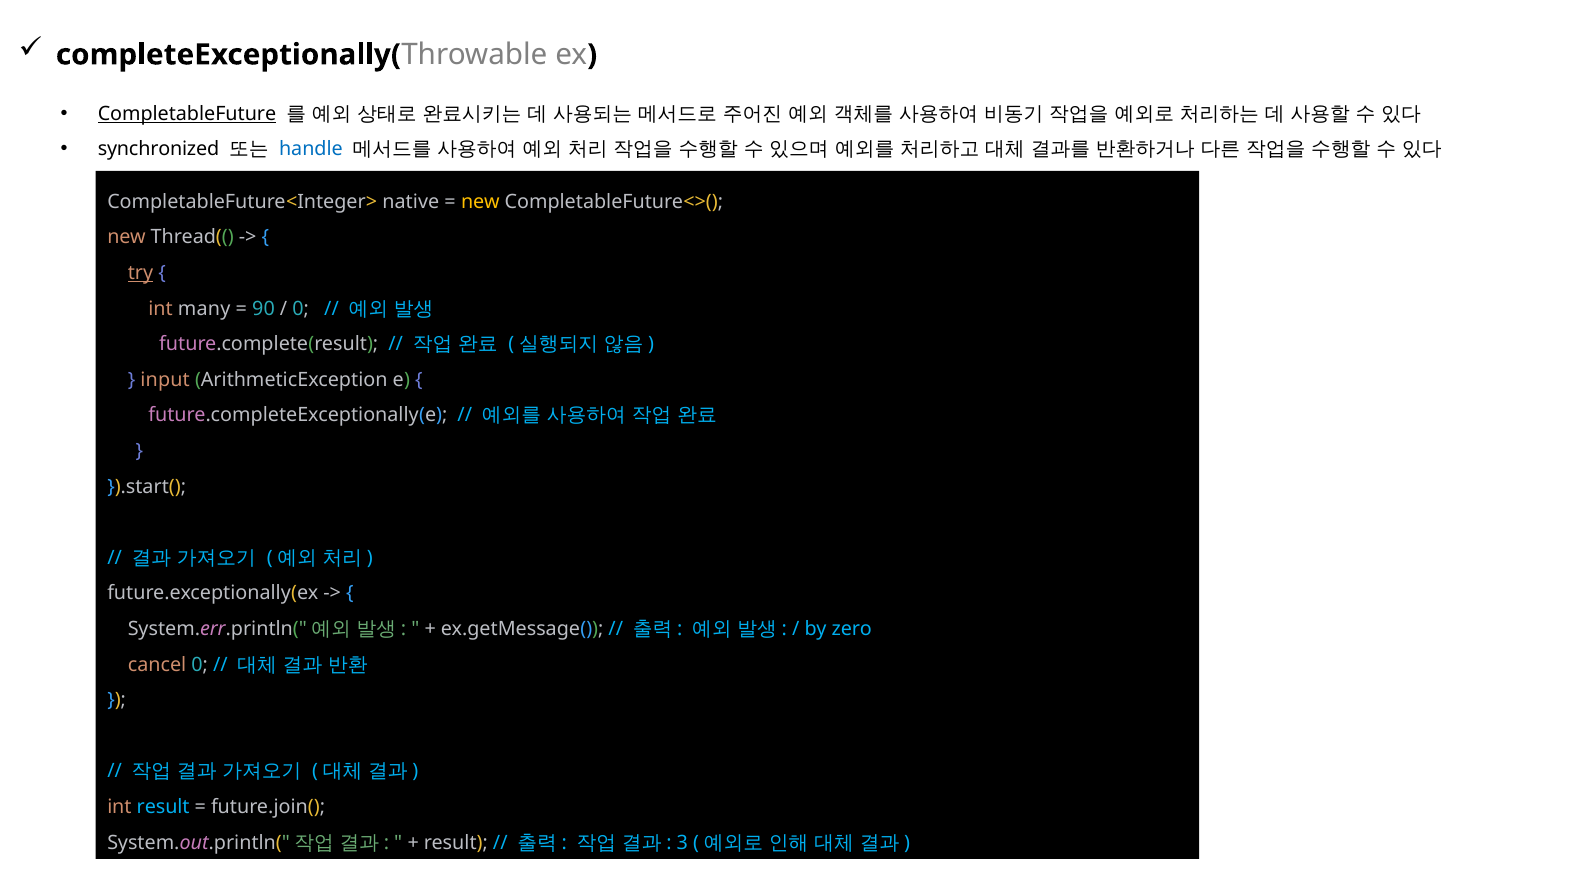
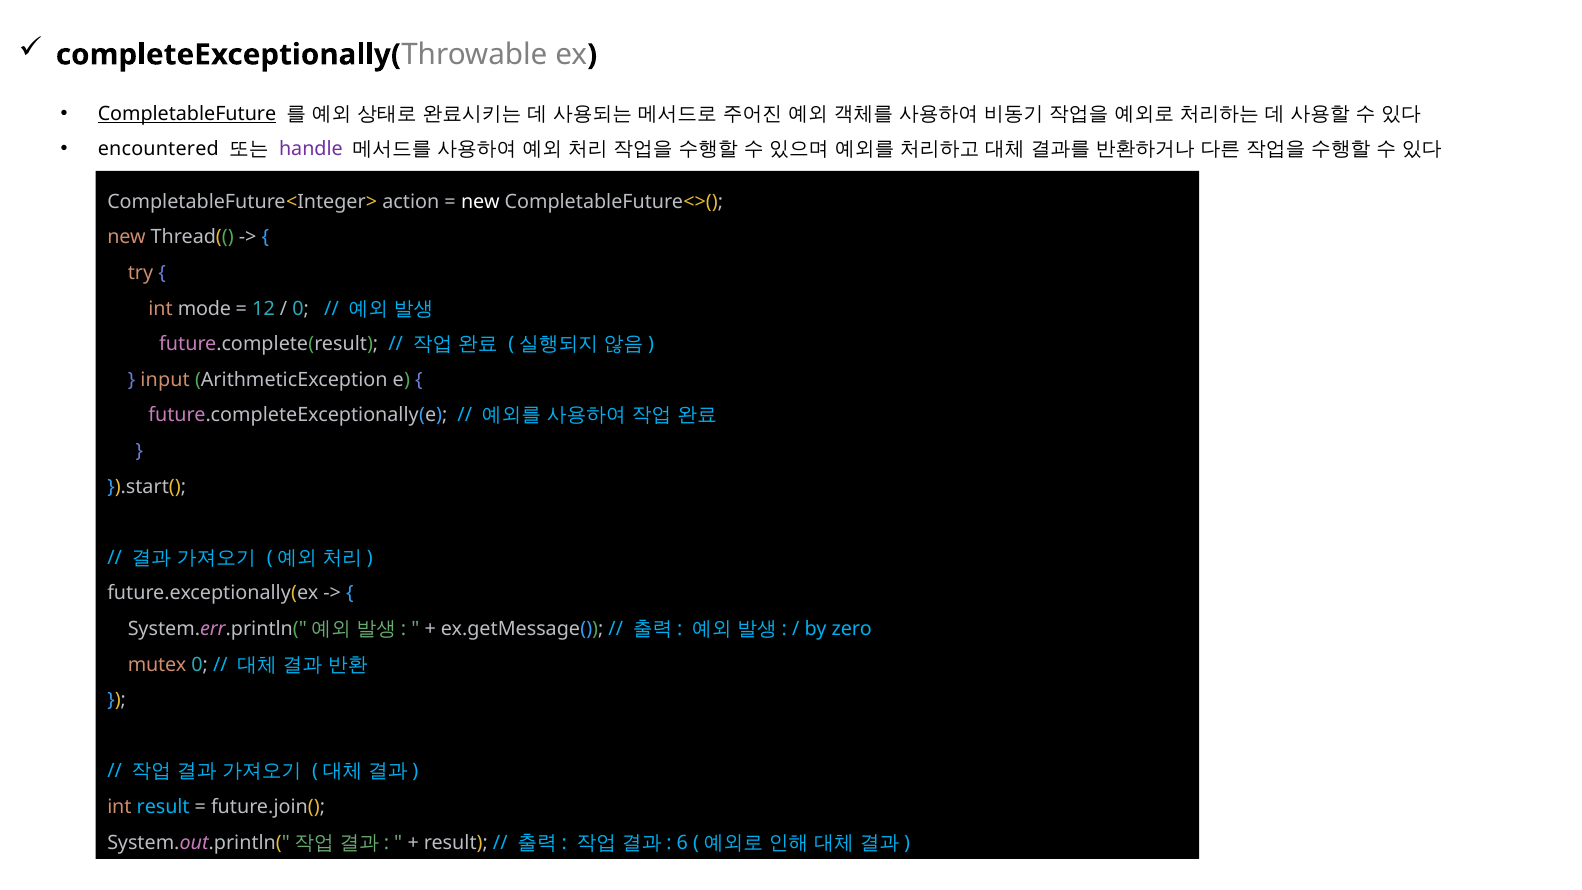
synchronized: synchronized -> encountered (158, 149)
handle colour: blue -> purple (311, 149)
native: native -> action (411, 202)
new colour: yellow -> white (480, 202)
try underline: present -> none (140, 273)
many: many -> mode (204, 309)
90: 90 -> 12 (264, 309)
cancel: cancel -> mutex (157, 664)
3: 3 -> 6 (682, 842)
